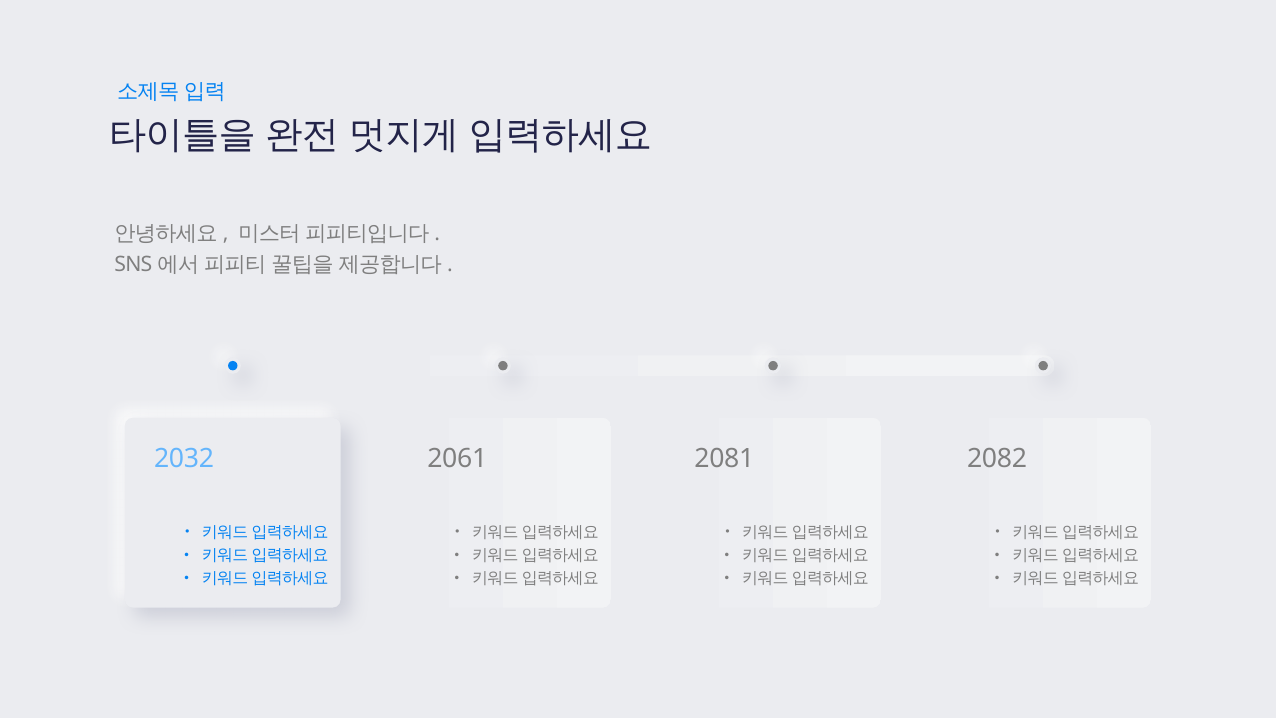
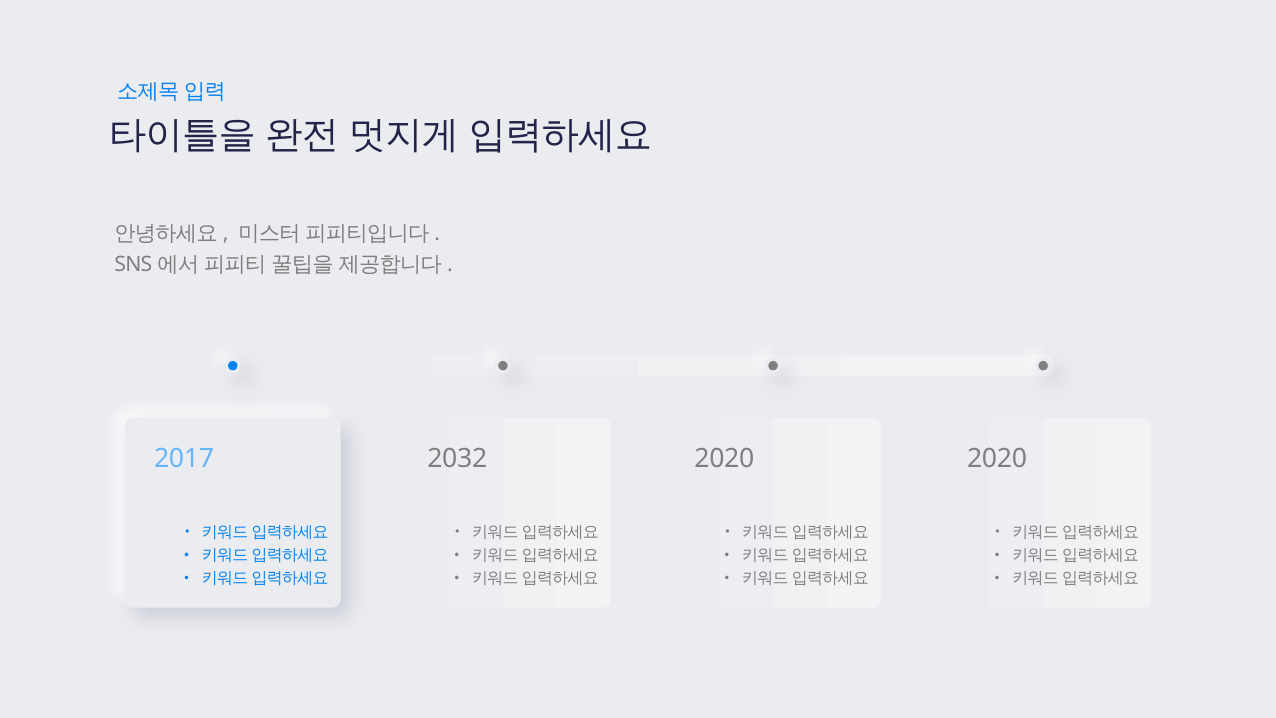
2032: 2032 -> 2017 (184, 458)
2061: 2061 -> 2032 (457, 458)
2081: 2081 -> 2020 (724, 458)
2082: 2082 -> 2020 (997, 458)
